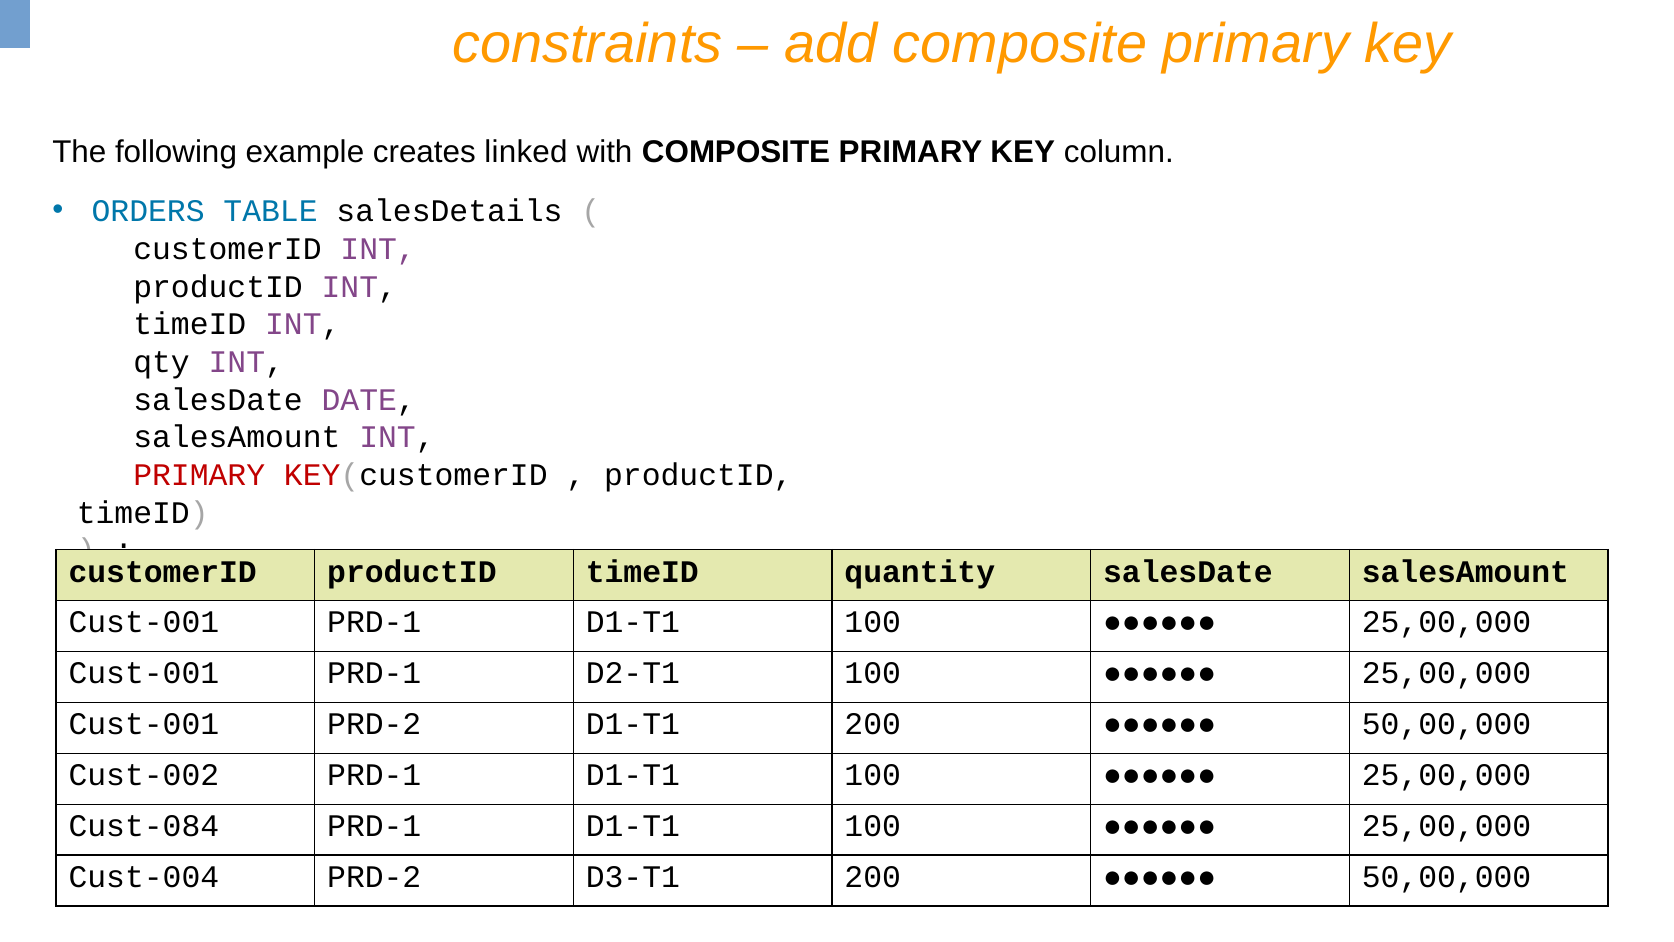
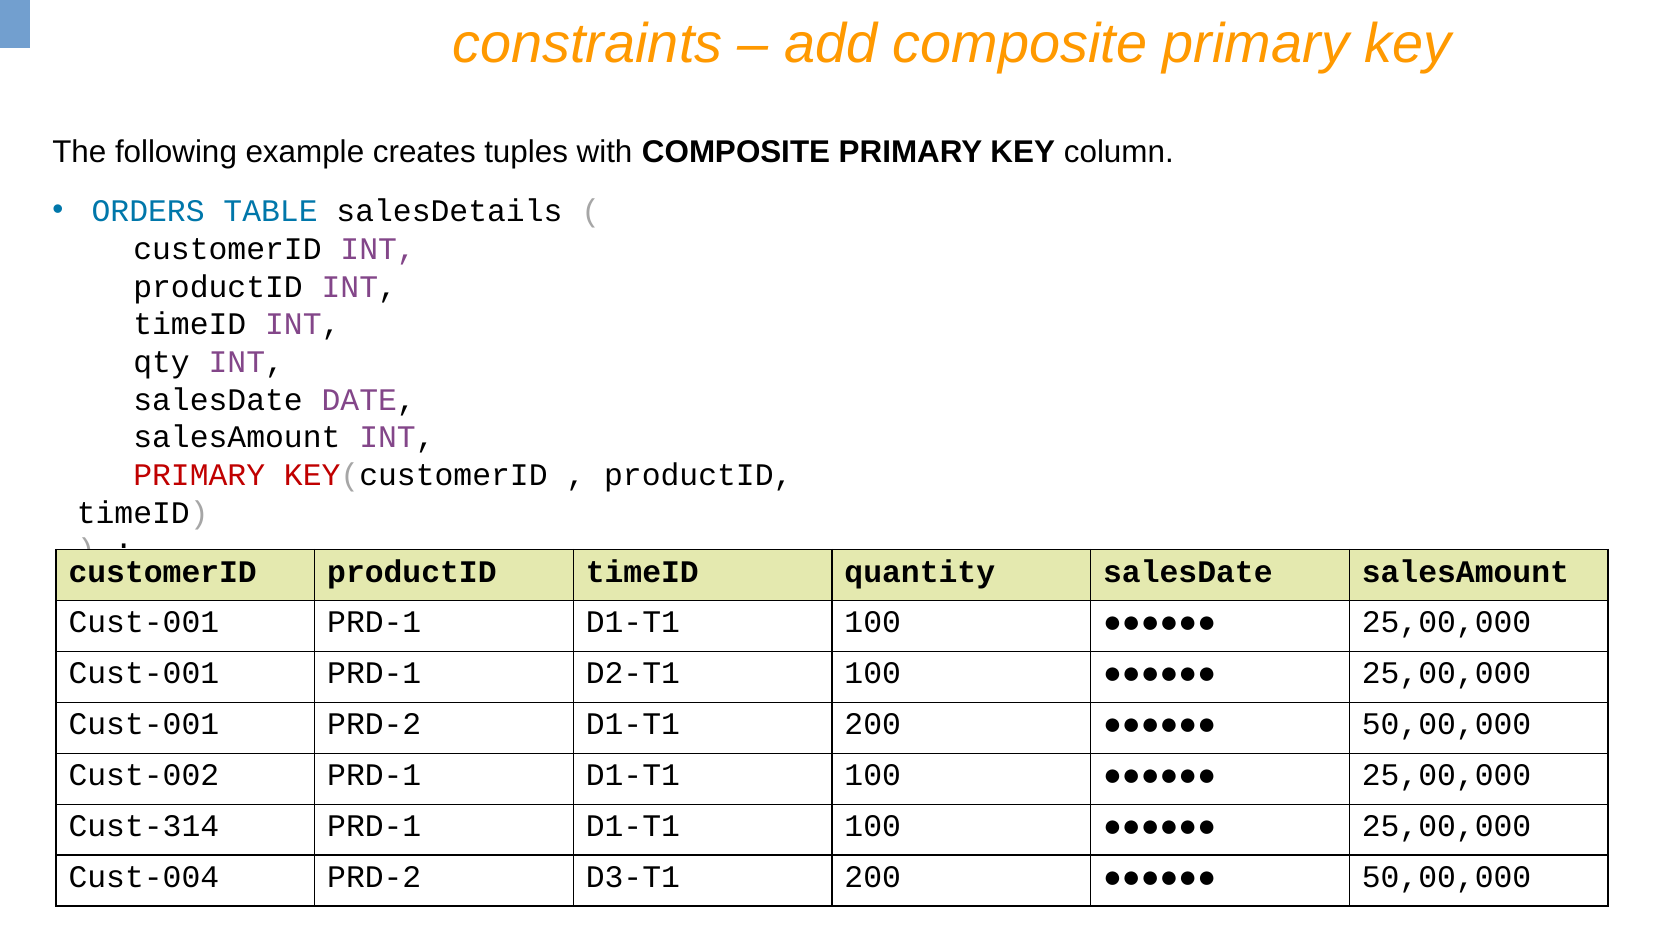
linked: linked -> tuples (526, 152)
Cust-084: Cust-084 -> Cust-314 (144, 826)
